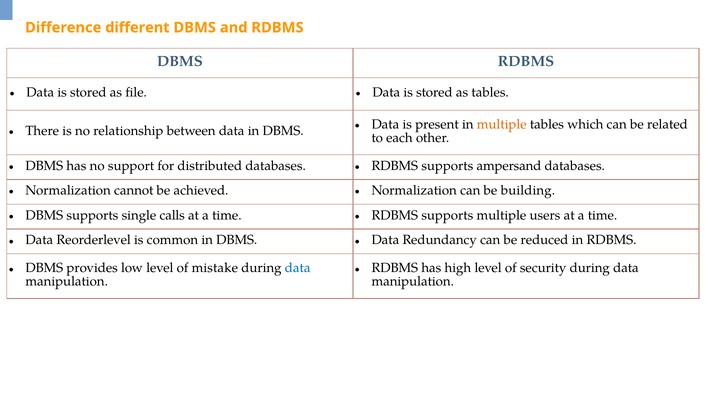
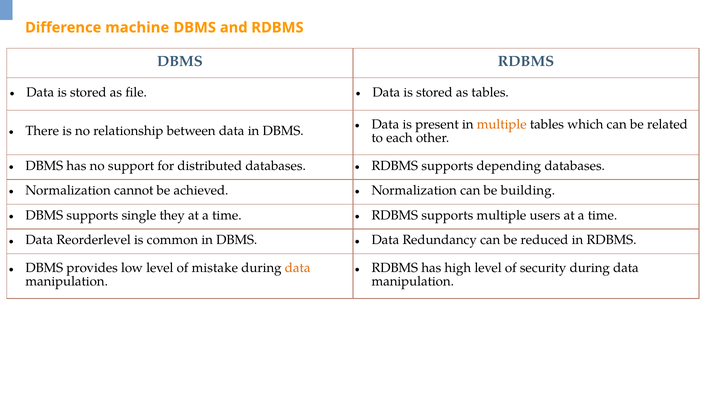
different: different -> machine (137, 28)
ampersand: ampersand -> depending (509, 166)
calls: calls -> they (172, 215)
data colour: blue -> orange (298, 268)
